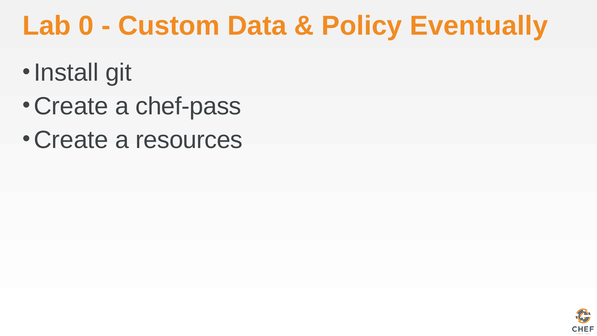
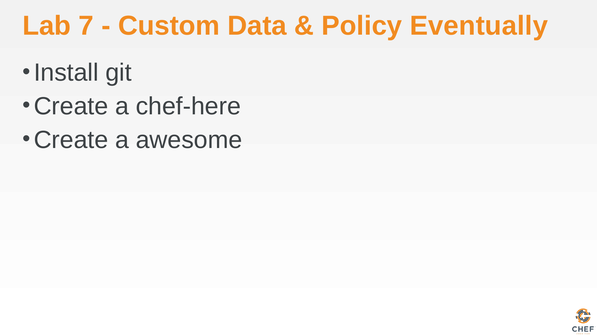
0: 0 -> 7 (86, 26)
chef-pass: chef-pass -> chef-here (188, 106)
resources: resources -> awesome (189, 140)
